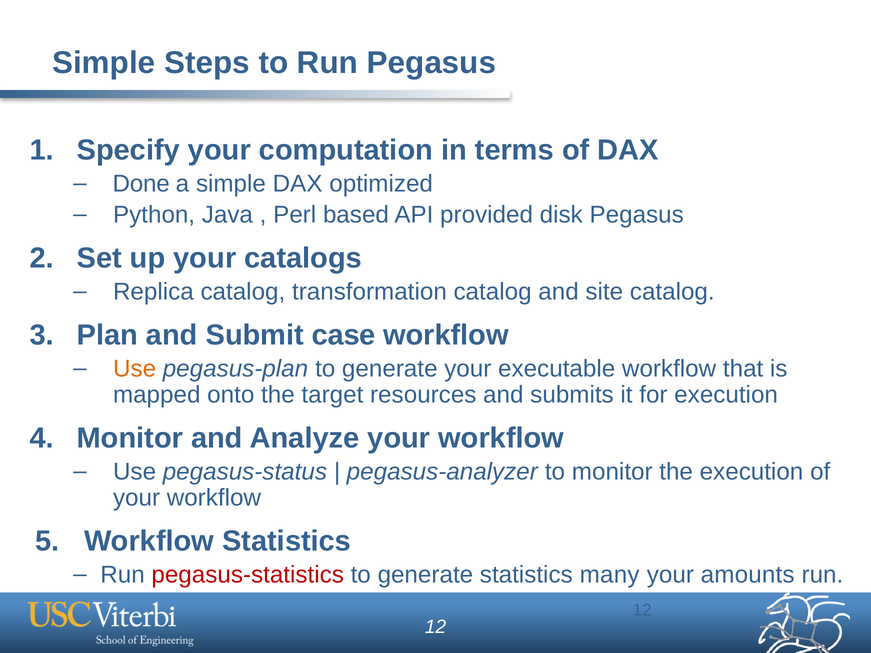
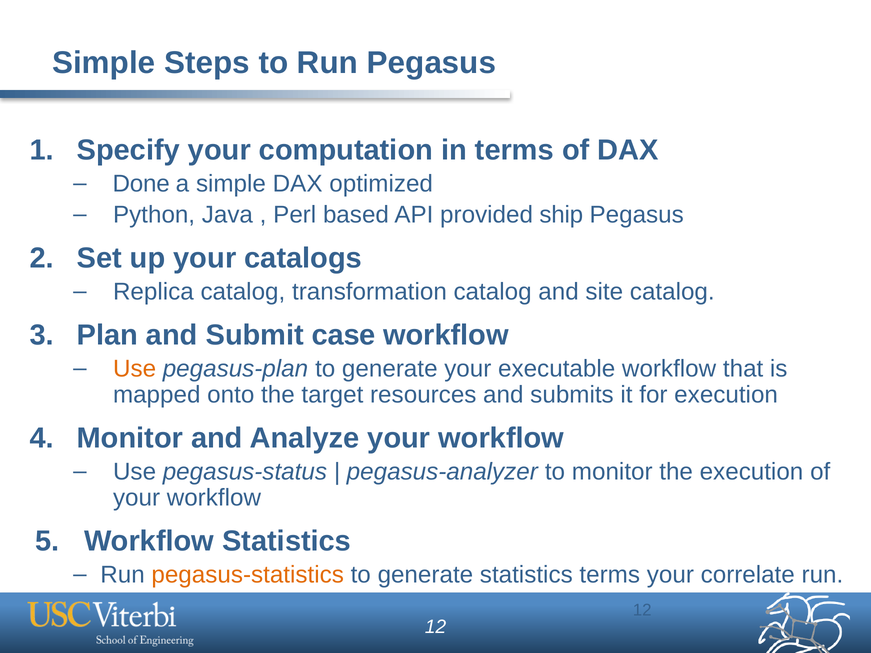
disk: disk -> ship (561, 215)
pegasus-statistics colour: red -> orange (248, 575)
statistics many: many -> terms (610, 575)
amounts: amounts -> correlate (748, 575)
